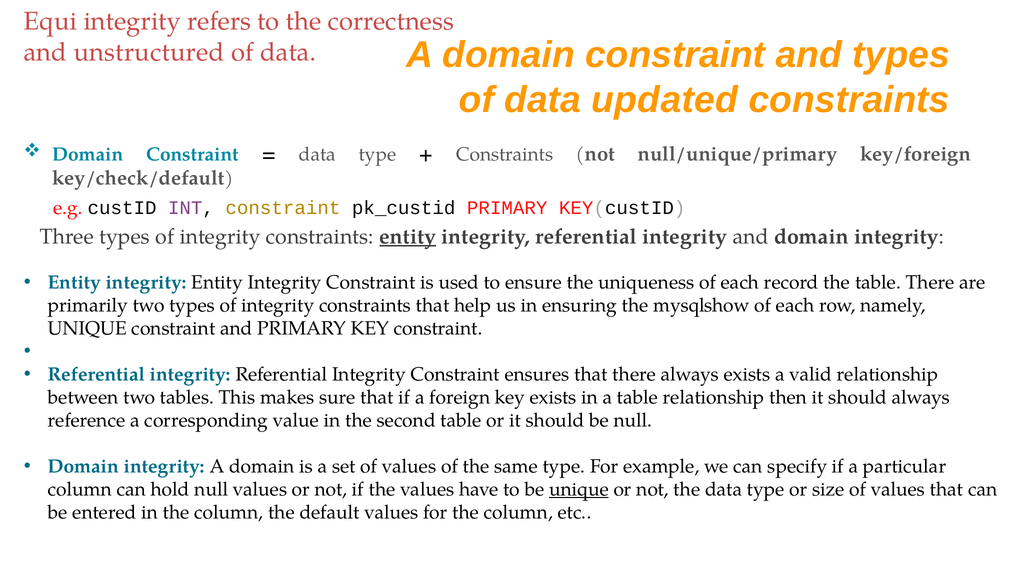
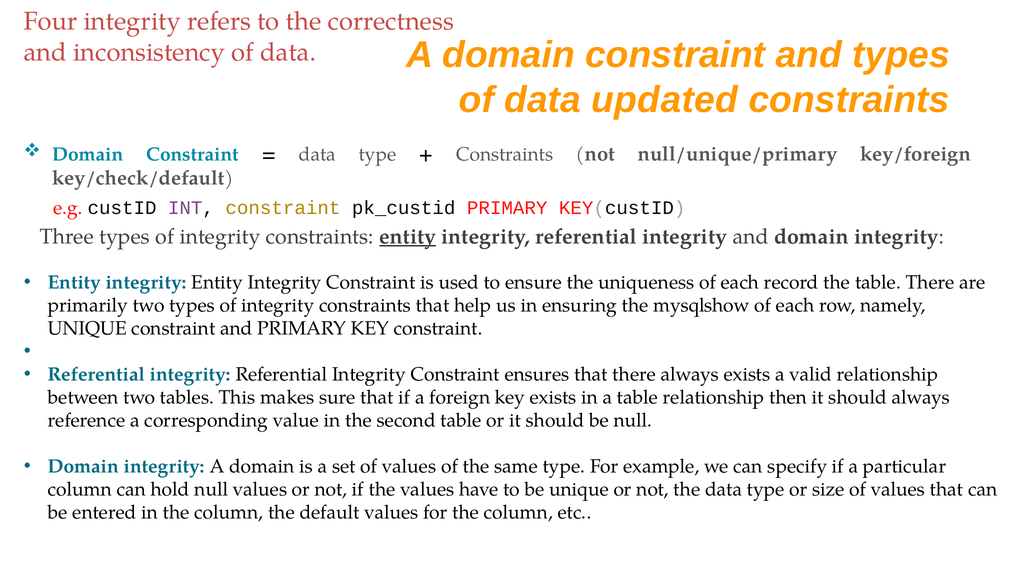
Equi: Equi -> Four (50, 22)
unstructured: unstructured -> inconsistency (149, 52)
unique underline: present -> none (579, 489)
